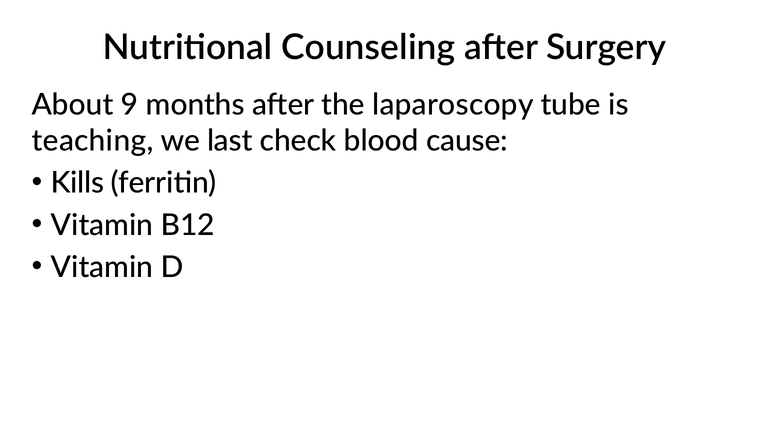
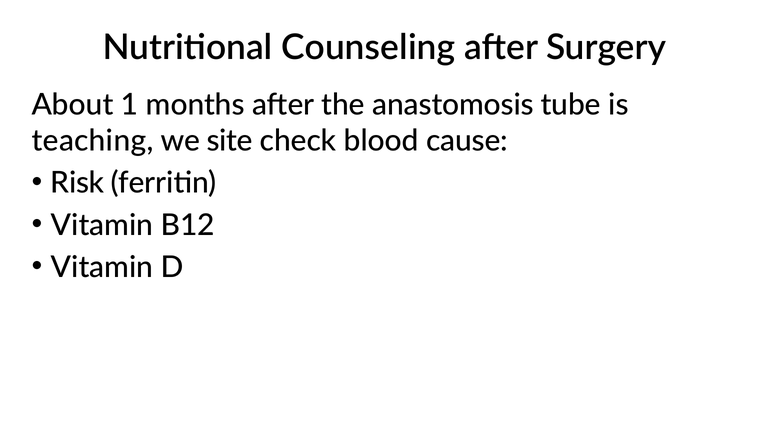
9: 9 -> 1 (130, 105)
laparoscopy: laparoscopy -> anastomosis (453, 105)
last: last -> site (230, 141)
Kills: Kills -> Risk (77, 183)
